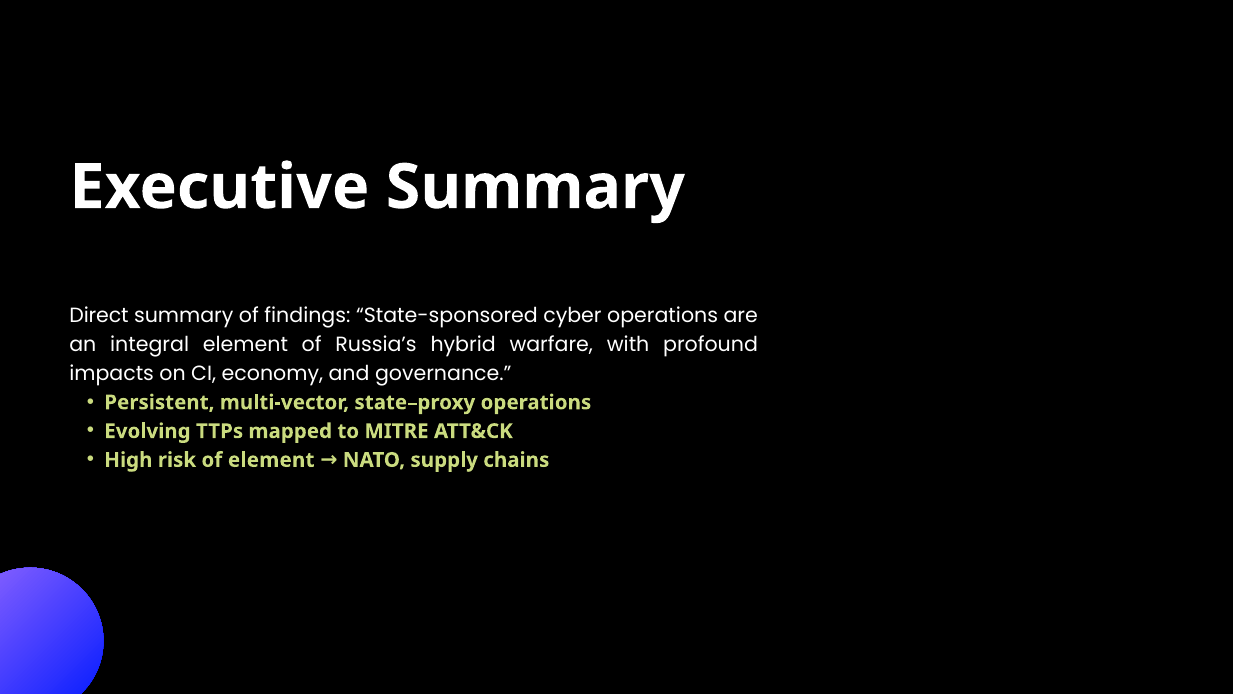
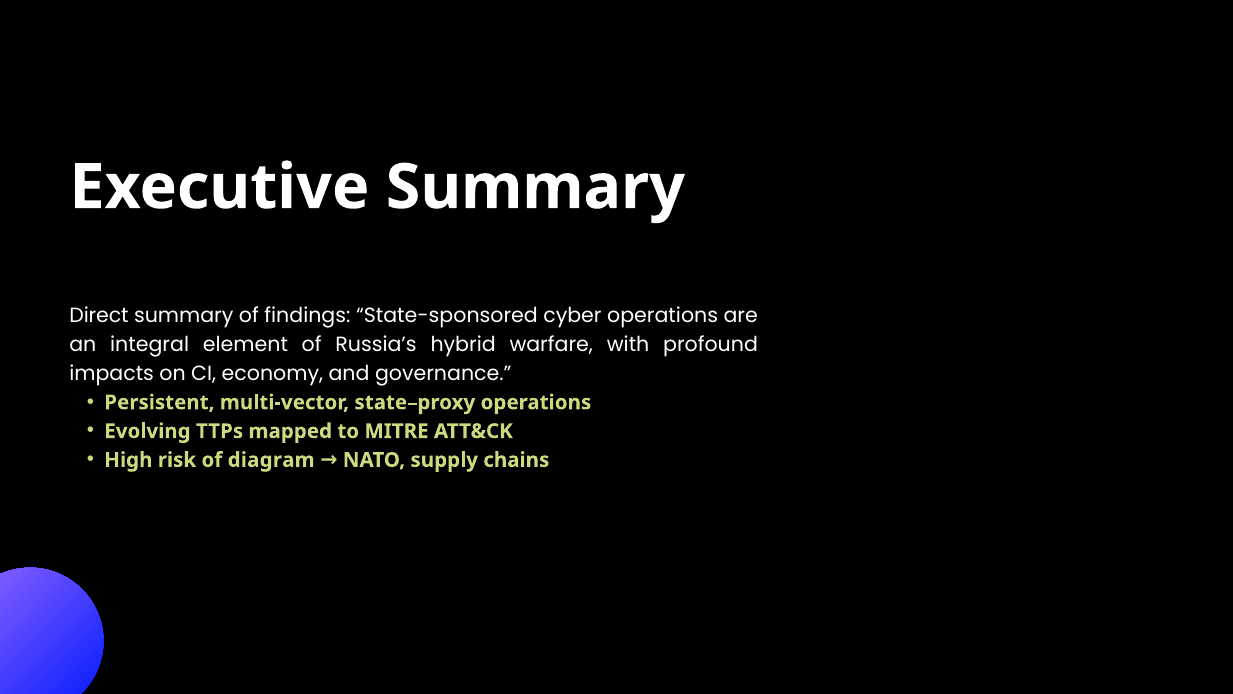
of element: element -> diagram (271, 460)
